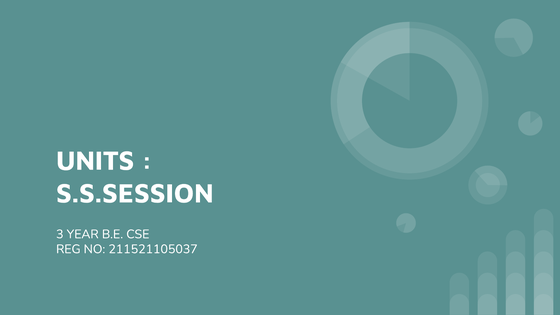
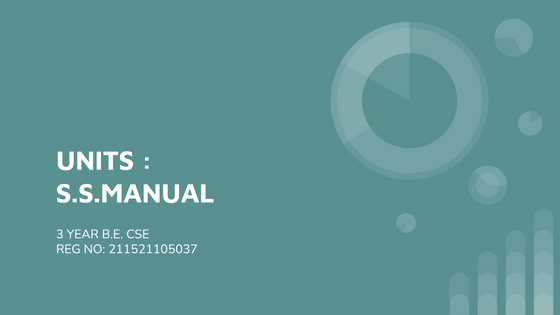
S.S.SESSION: S.S.SESSION -> S.S.MANUAL (135, 193)
